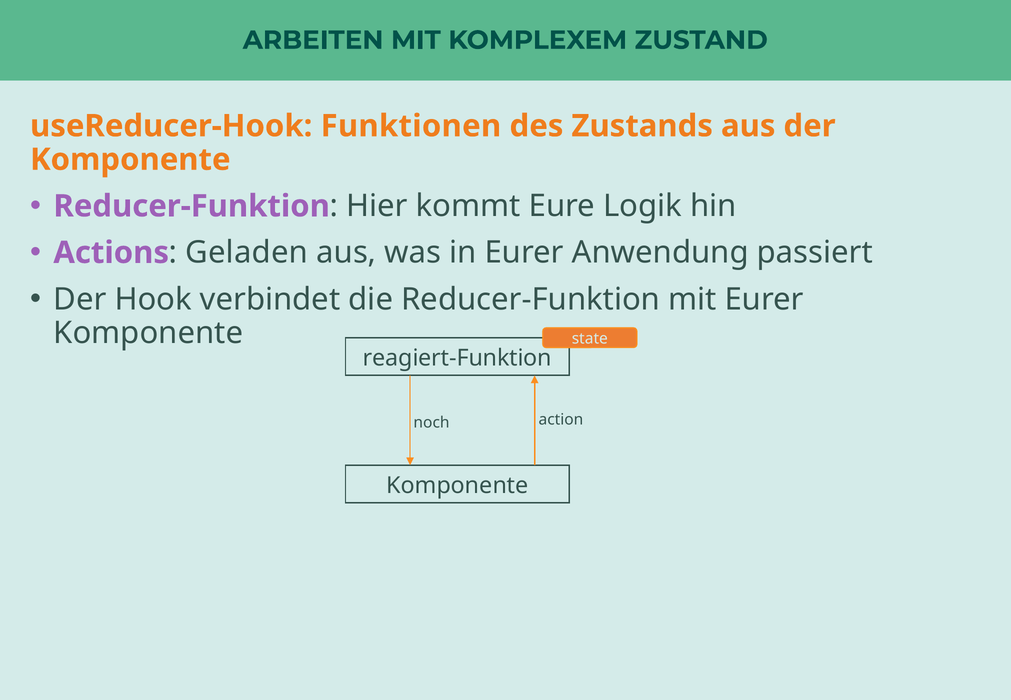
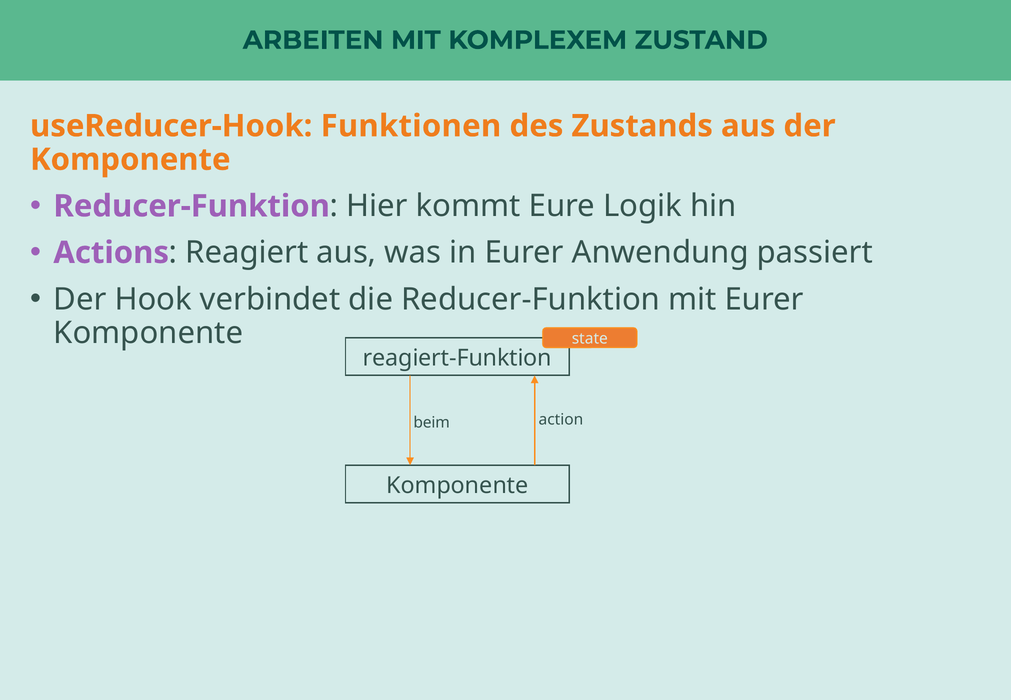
Geladen: Geladen -> Reagiert (247, 253)
noch: noch -> beim (432, 422)
